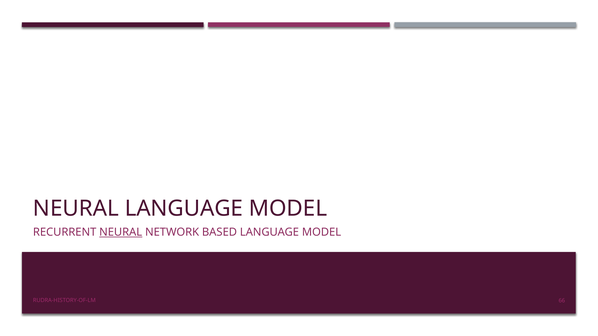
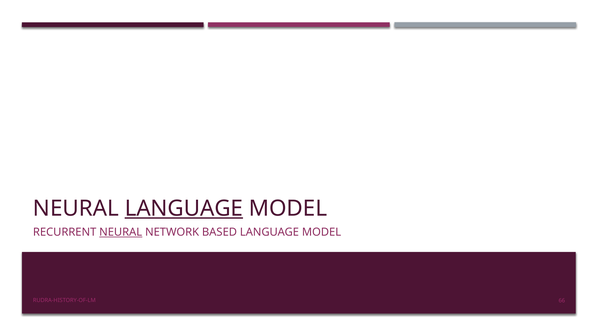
LANGUAGE underline: none -> present (184, 209)
